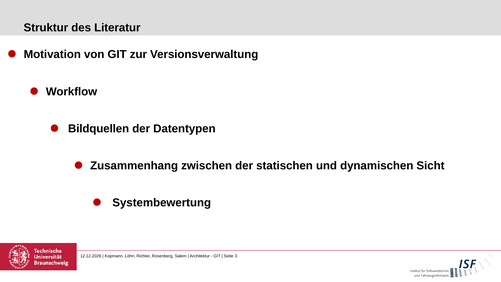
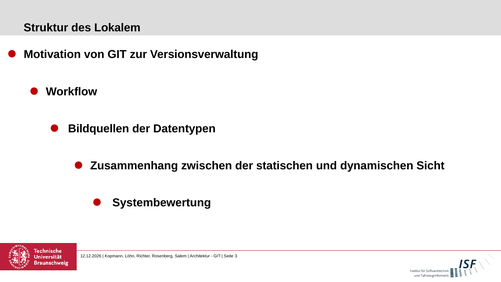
Literatur: Literatur -> Lokalem (117, 28)
